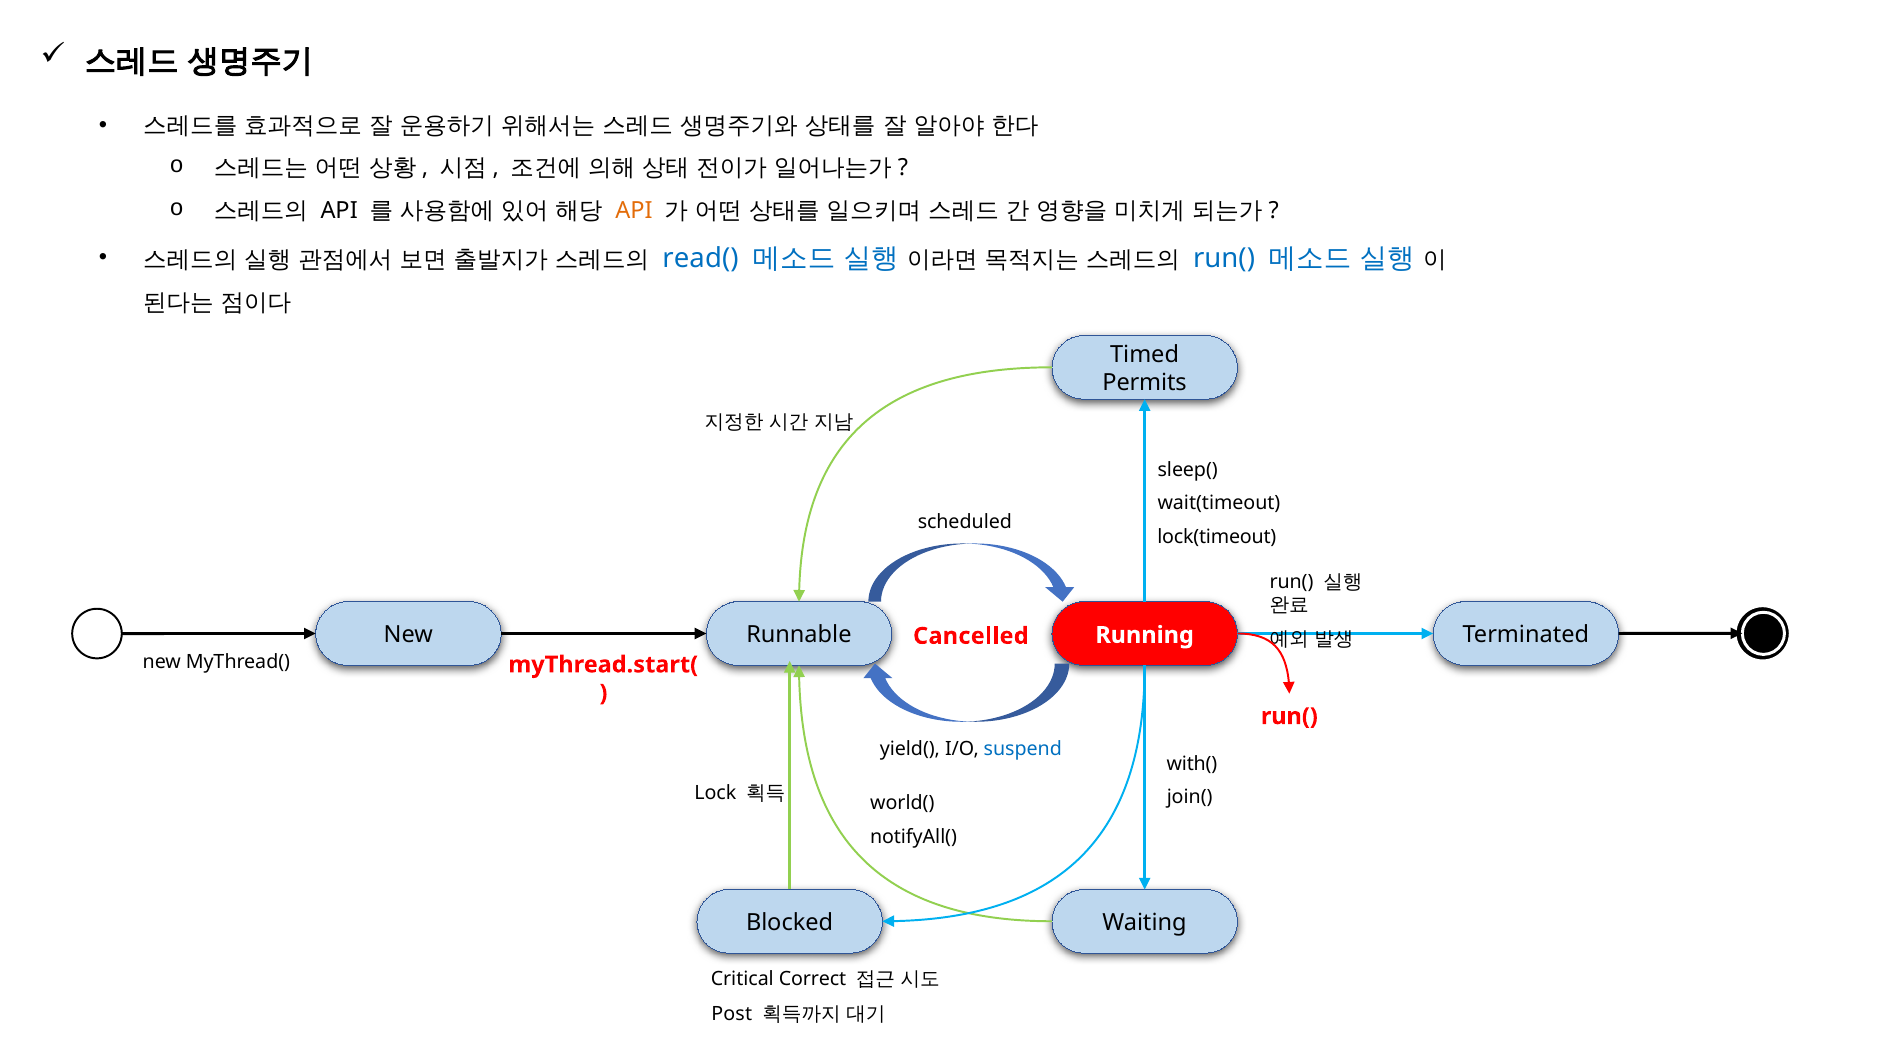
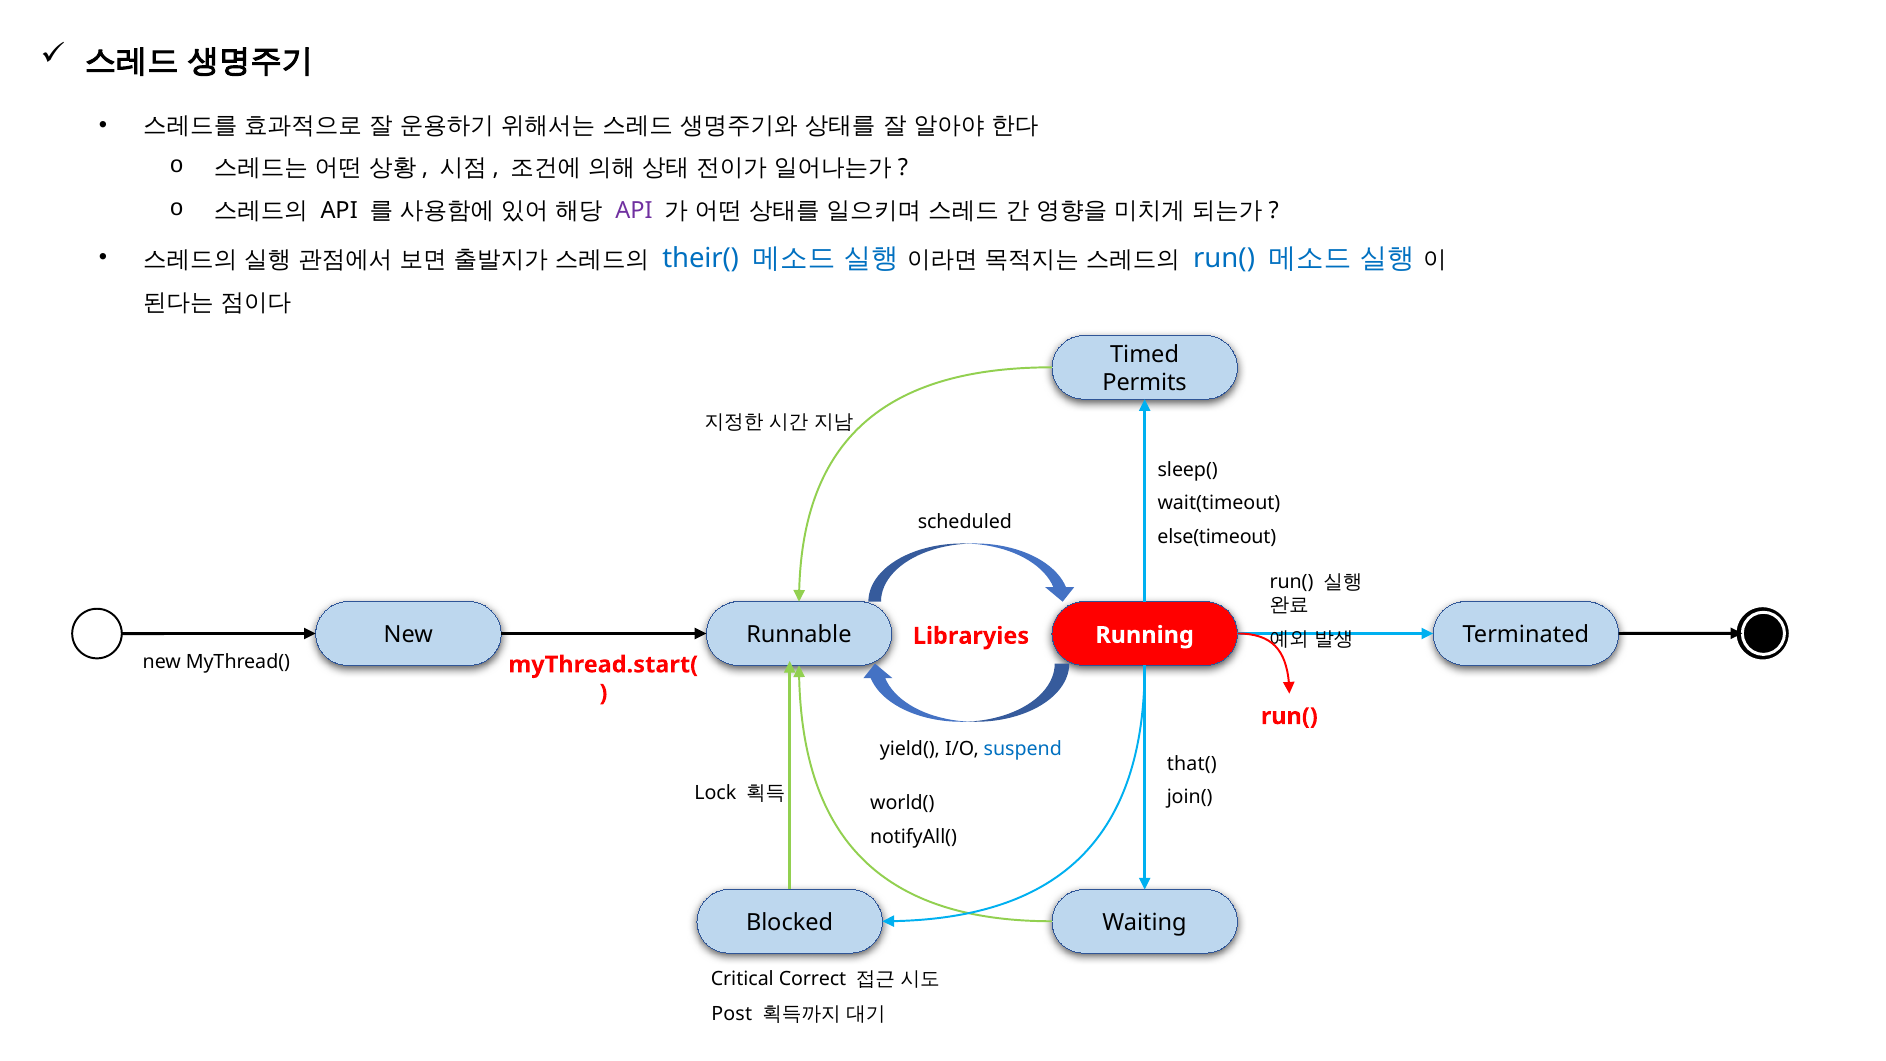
API colour: orange -> purple (634, 211)
read(: read( -> their( (701, 258)
lock(timeout: lock(timeout -> else(timeout (1217, 537)
Cancelled: Cancelled -> Libraryies (971, 636)
with(: with( -> that( (1192, 764)
